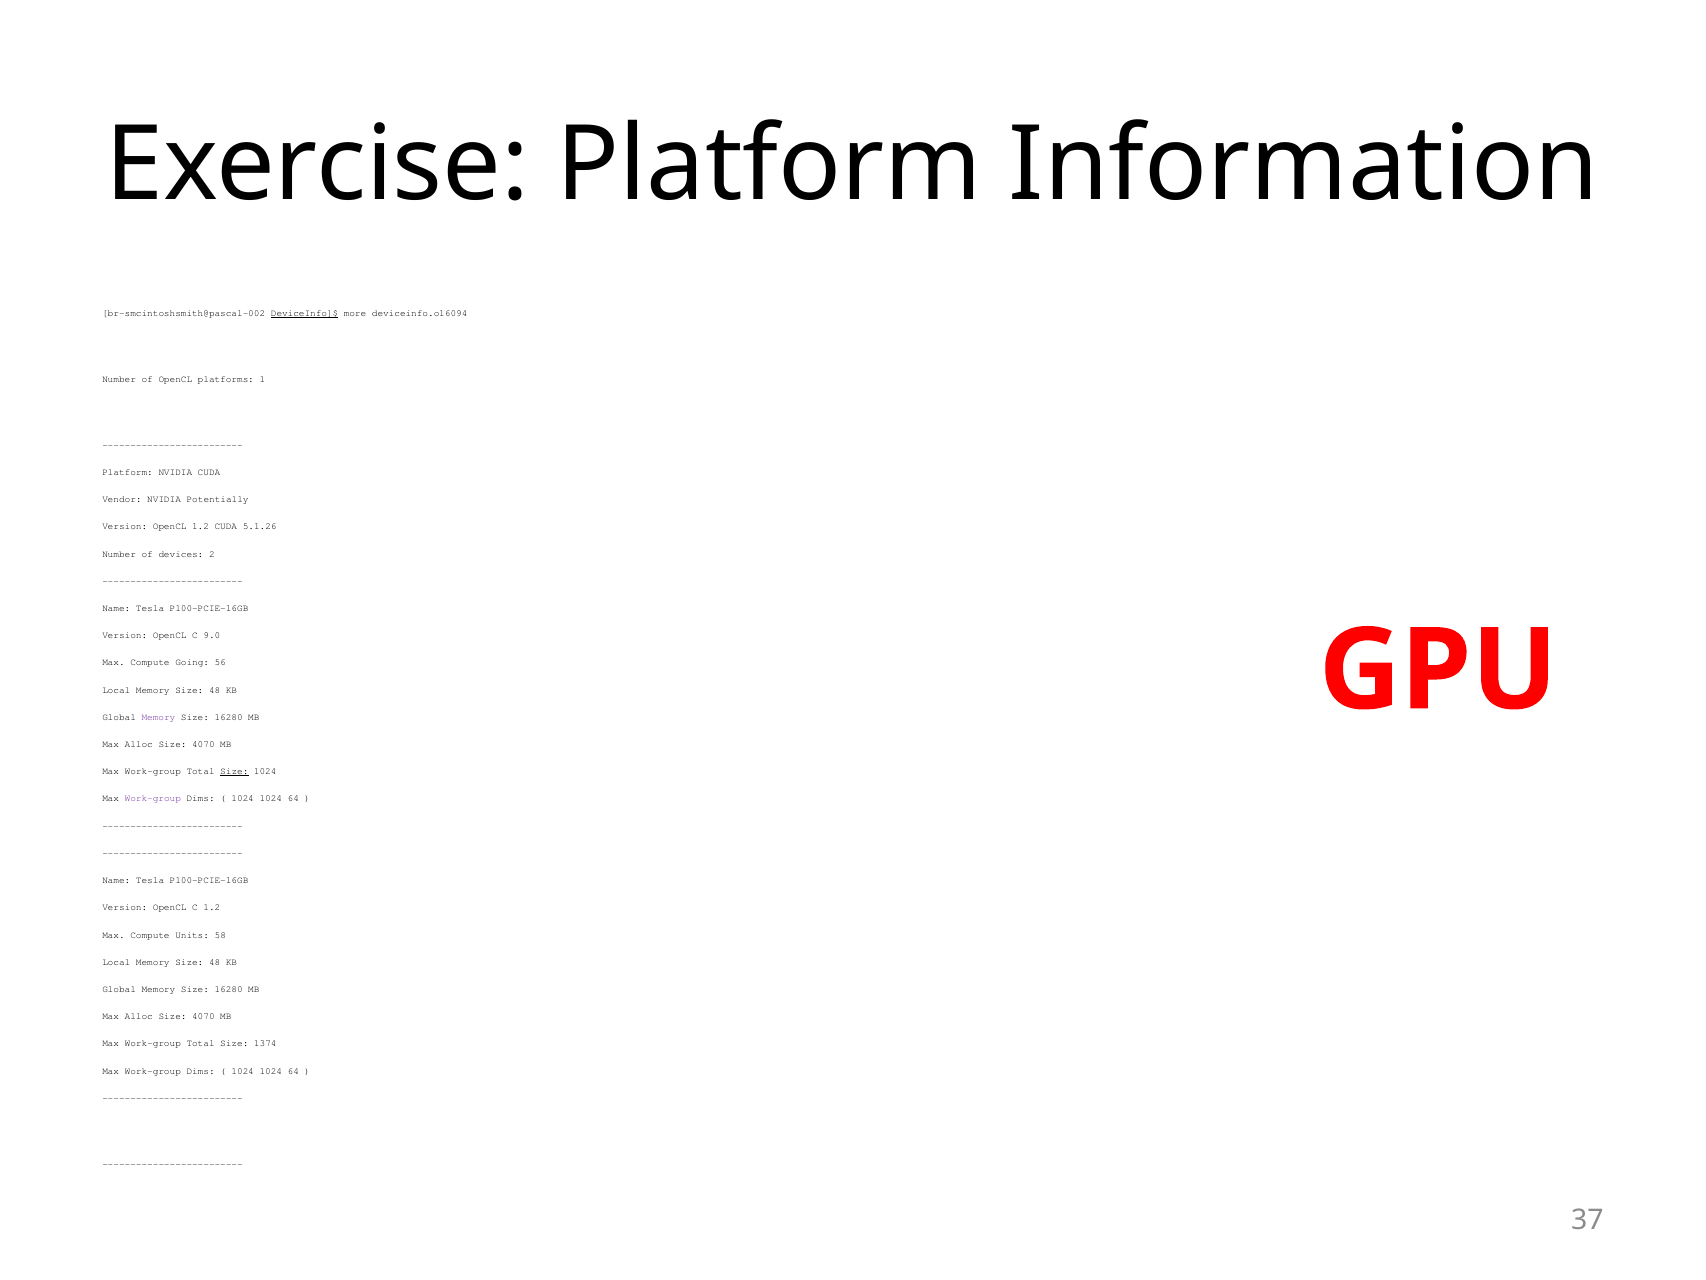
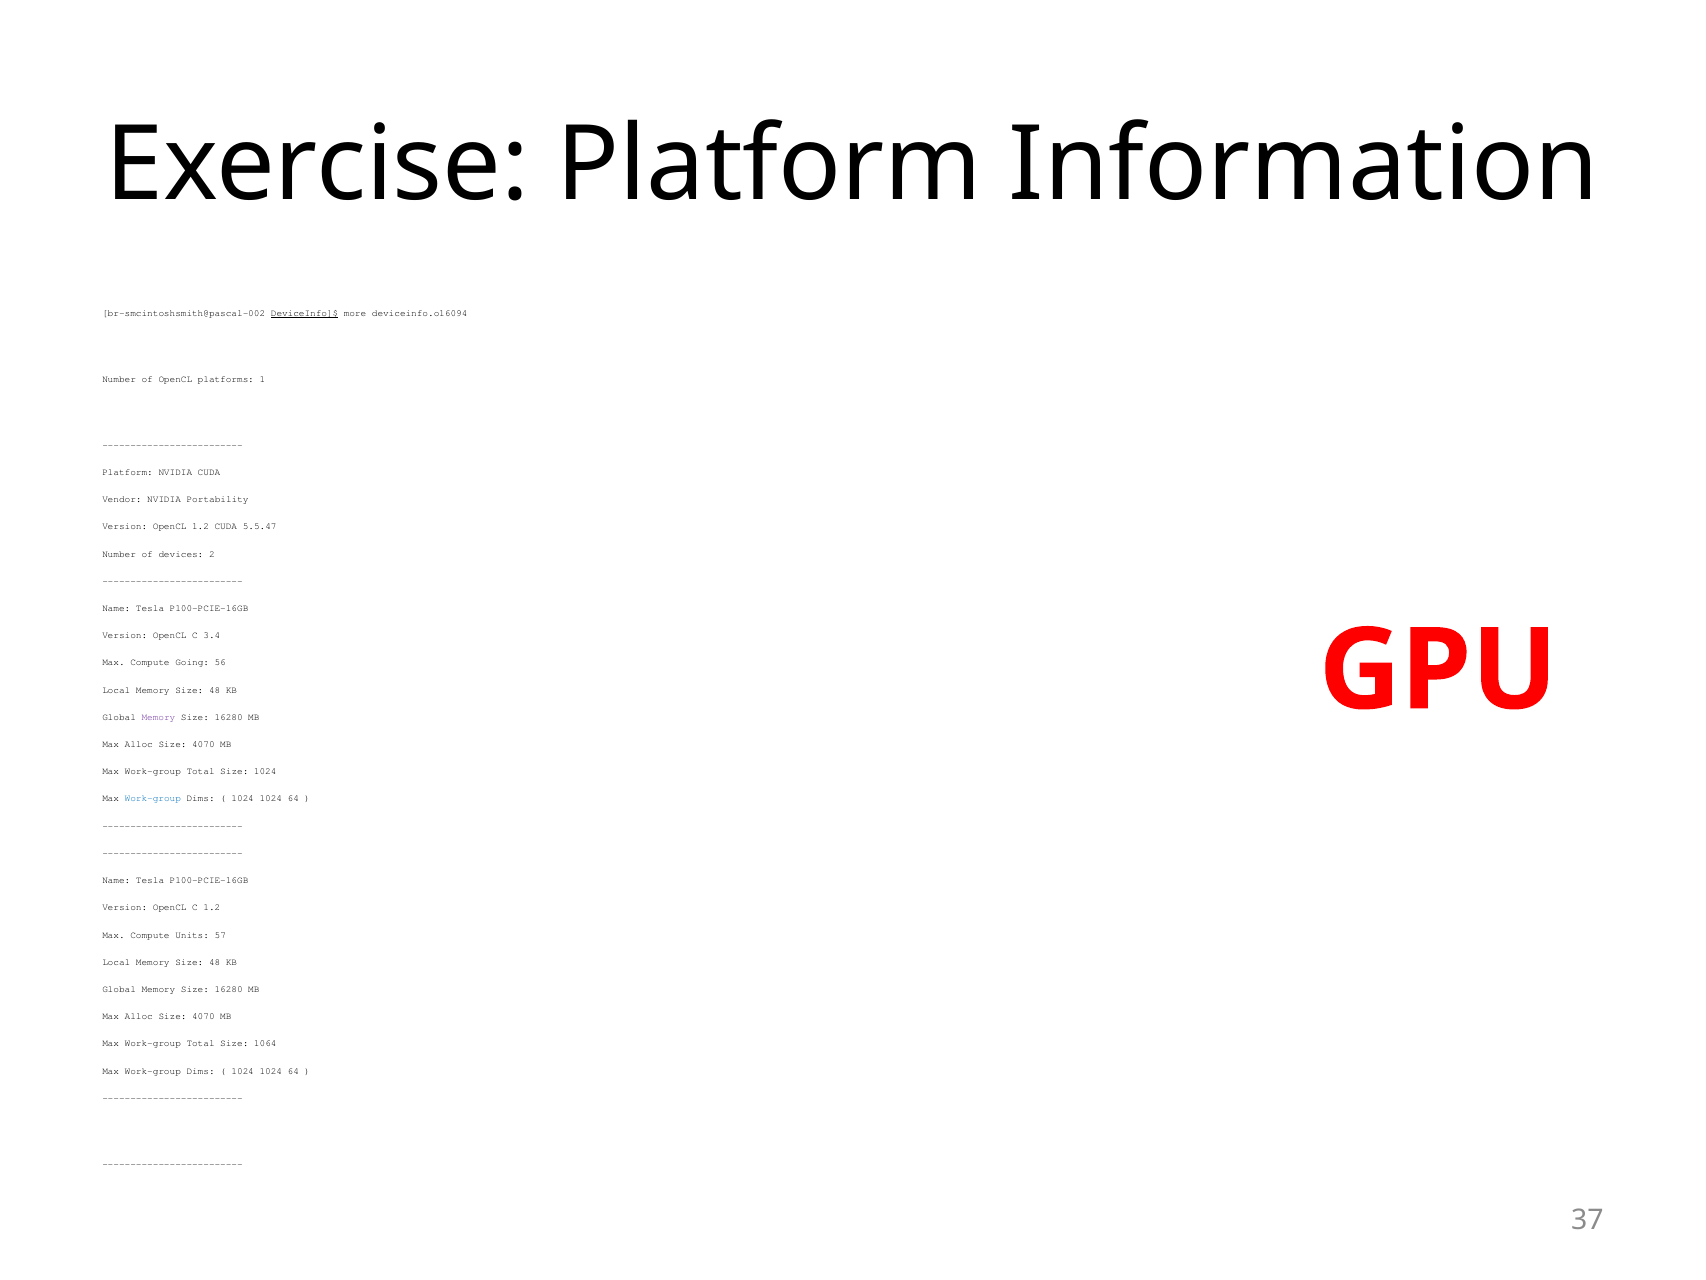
Potentially: Potentially -> Portability (218, 499)
5.1.26: 5.1.26 -> 5.5.47 (260, 527)
9.0: 9.0 -> 3.4 (212, 635)
Size underline: present -> none (234, 771)
Work-group colour: purple -> blue (153, 799)
58: 58 -> 57 (220, 935)
1374: 1374 -> 1064 (265, 1043)
